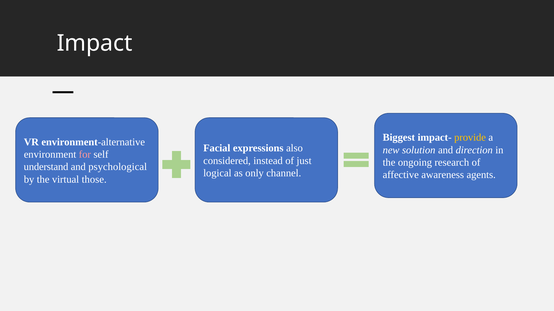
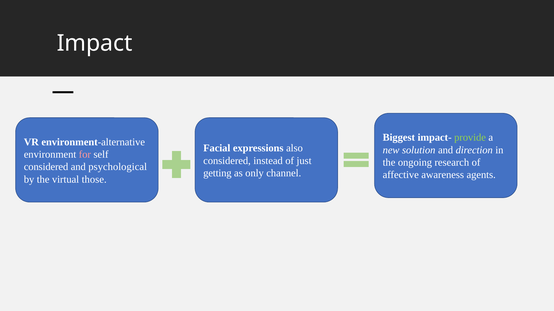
provide colour: yellow -> light green (470, 138)
understand: understand -> considered (46, 167)
logical: logical -> getting (217, 173)
